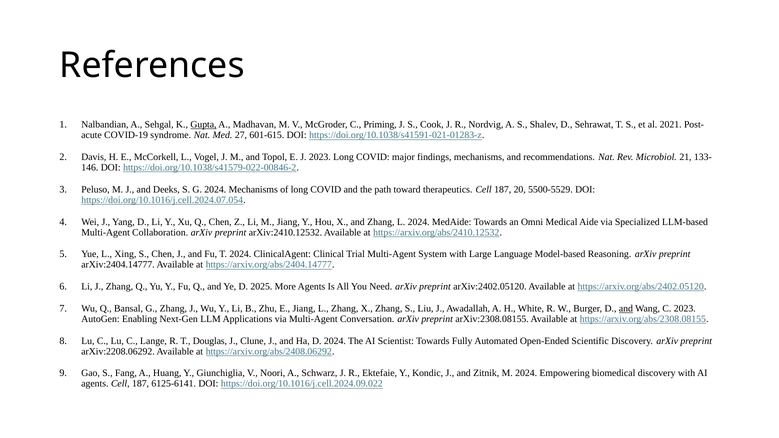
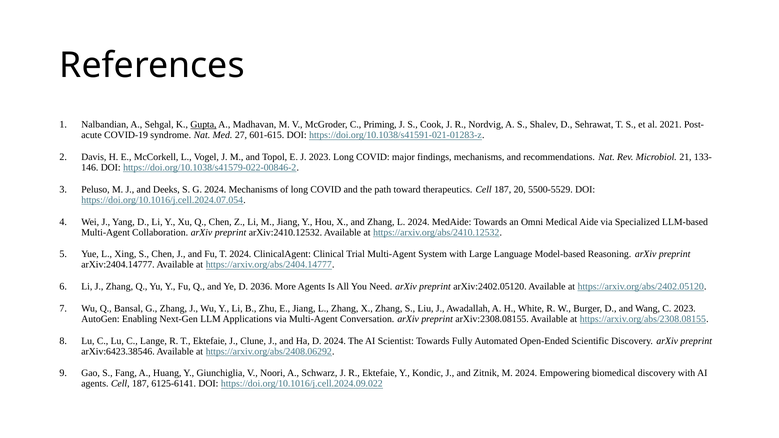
2025: 2025 -> 2036 (261, 287)
and underline: present -> none (626, 309)
T Douglas: Douglas -> Ektefaie (210, 341)
arXiv:2208.06292: arXiv:2208.06292 -> arXiv:6423.38546 (118, 351)
